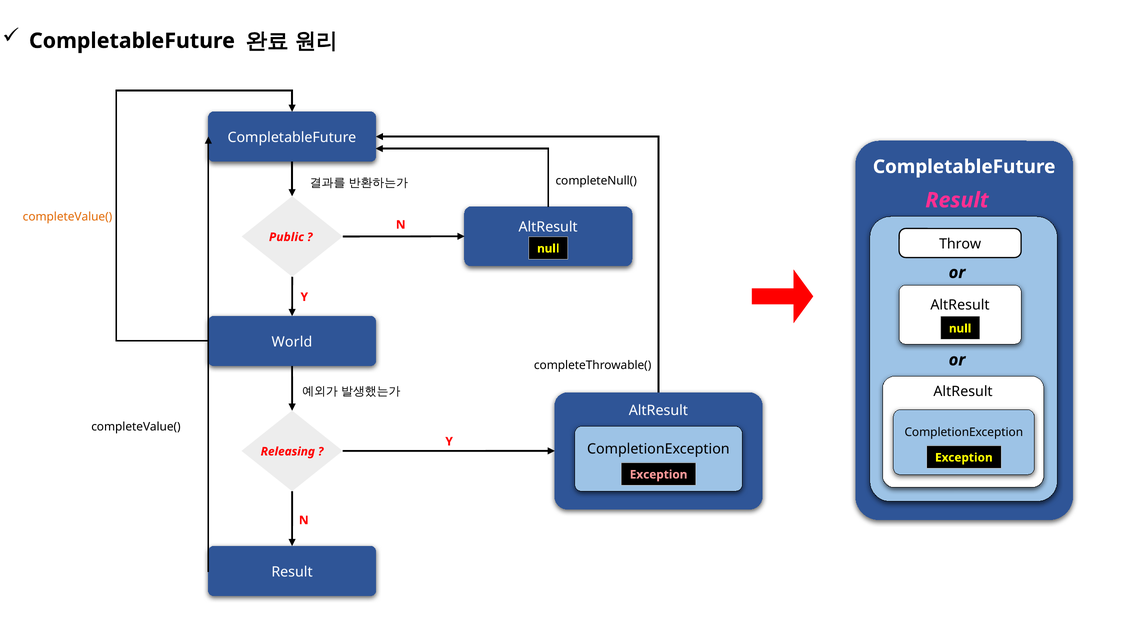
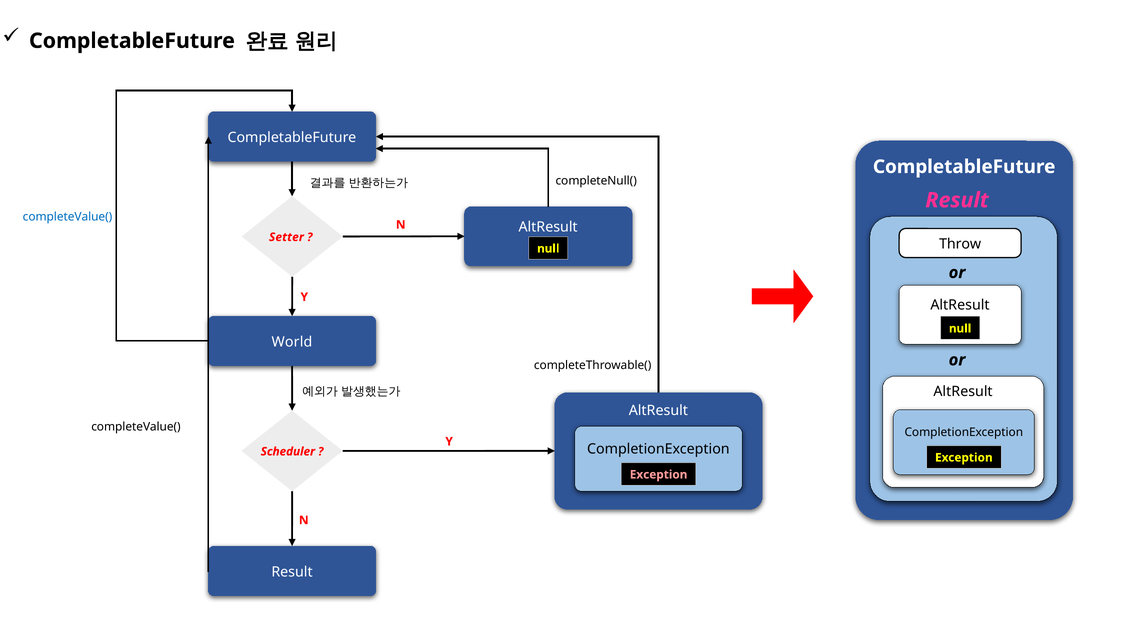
completeValue( colour: orange -> blue (67, 217)
Public: Public -> Setter (286, 237)
Releasing: Releasing -> Scheduler (288, 451)
